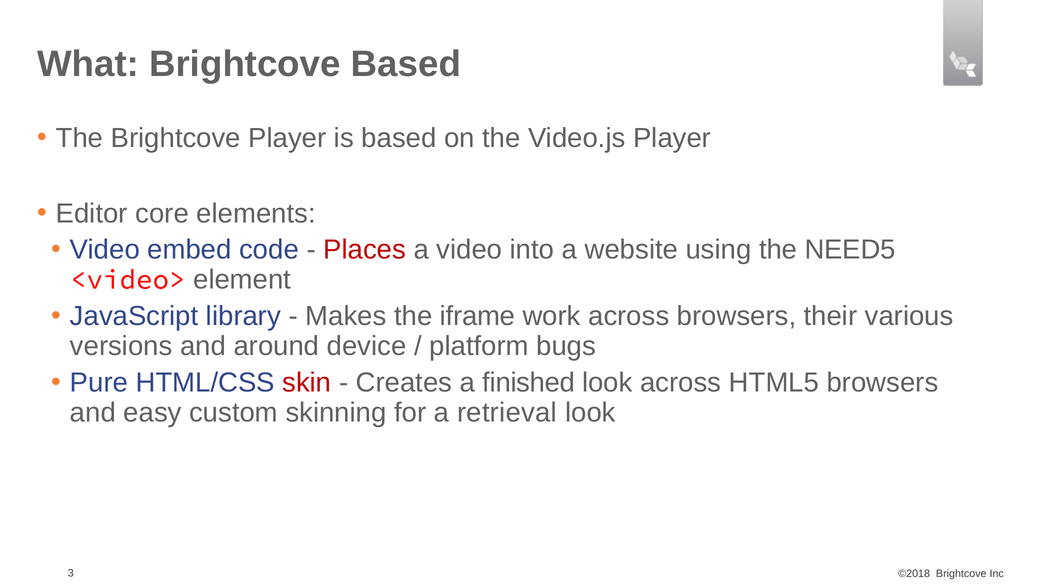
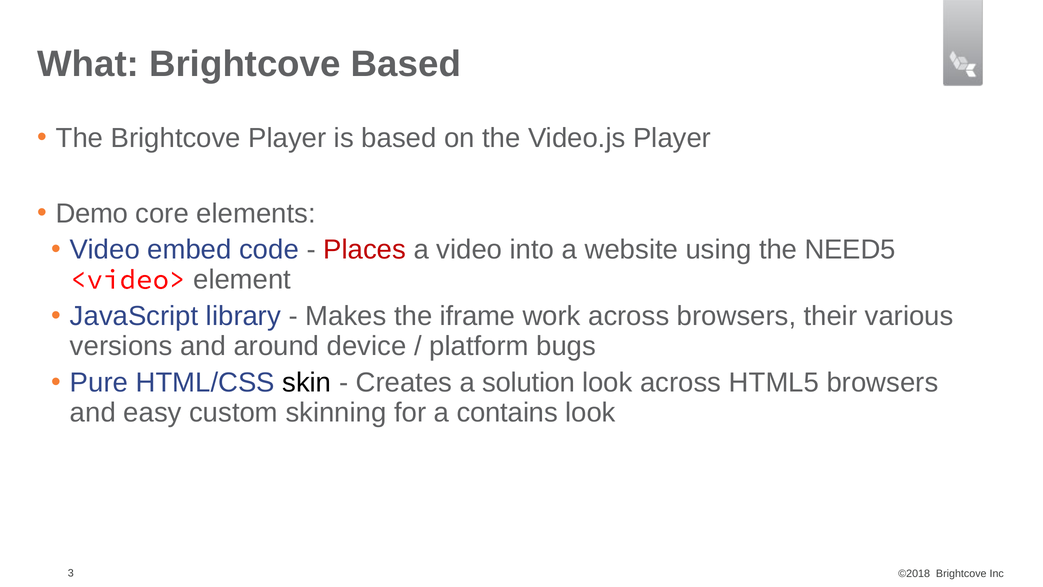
Editor: Editor -> Demo (92, 213)
skin colour: red -> black (307, 382)
finished: finished -> solution (529, 382)
retrieval: retrieval -> contains (507, 412)
